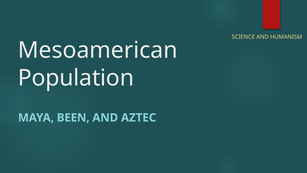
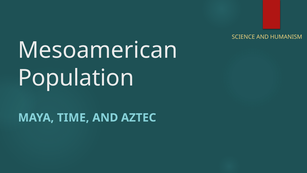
BEEN: BEEN -> TIME (73, 117)
